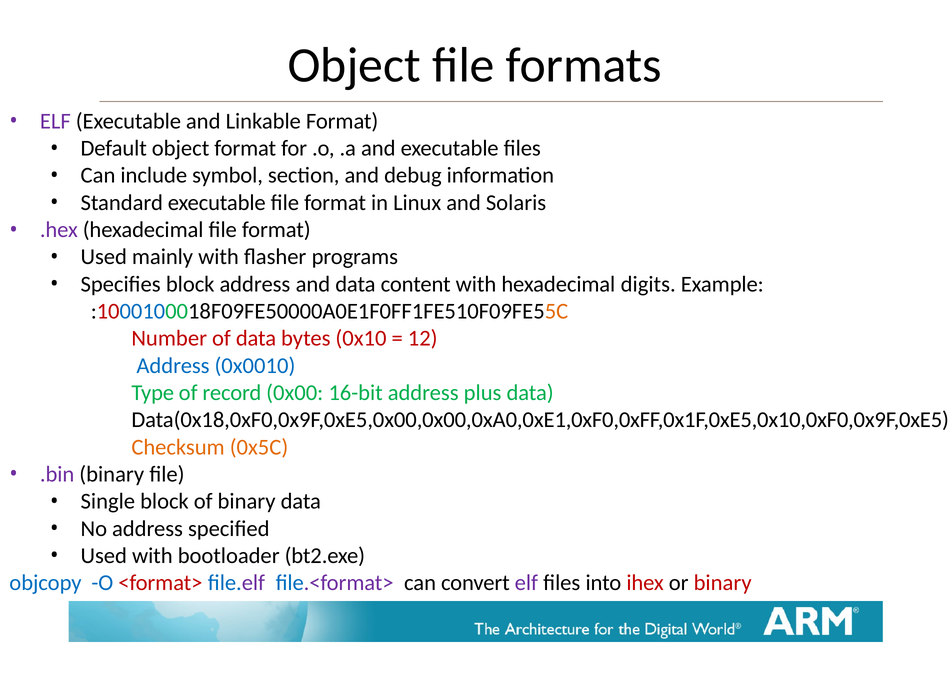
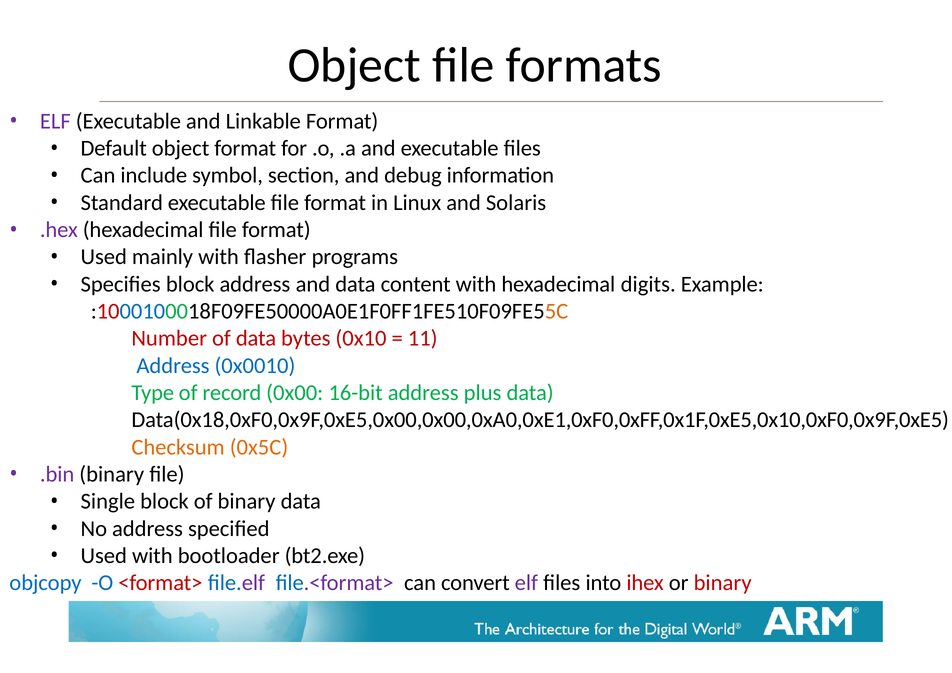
12: 12 -> 11 (423, 338)
